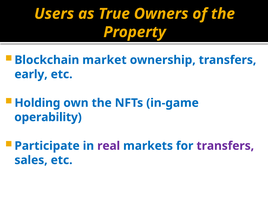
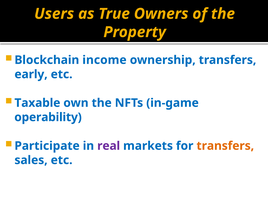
market: market -> income (104, 60)
Holding: Holding -> Taxable (37, 103)
transfers colour: purple -> orange (225, 146)
